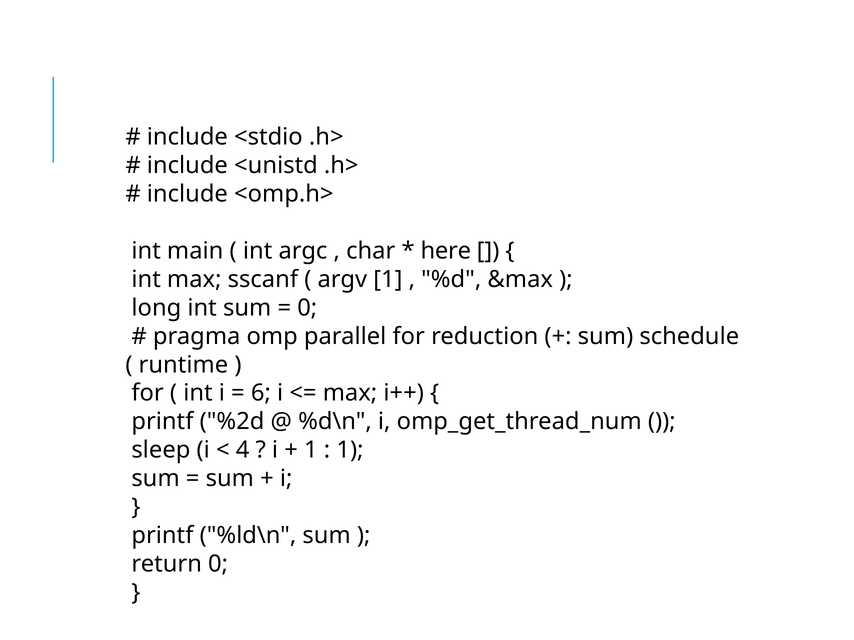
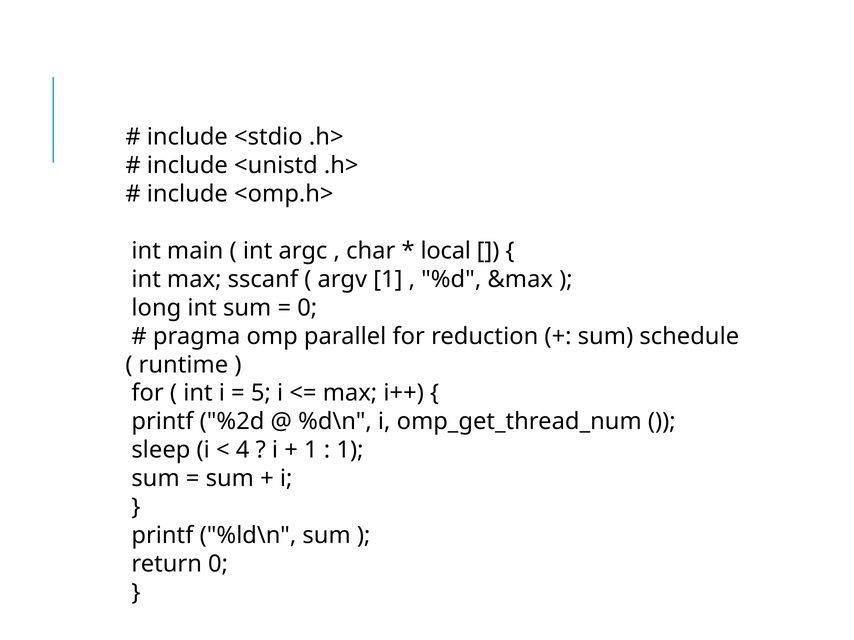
here: here -> local (446, 251)
6: 6 -> 5 (261, 393)
